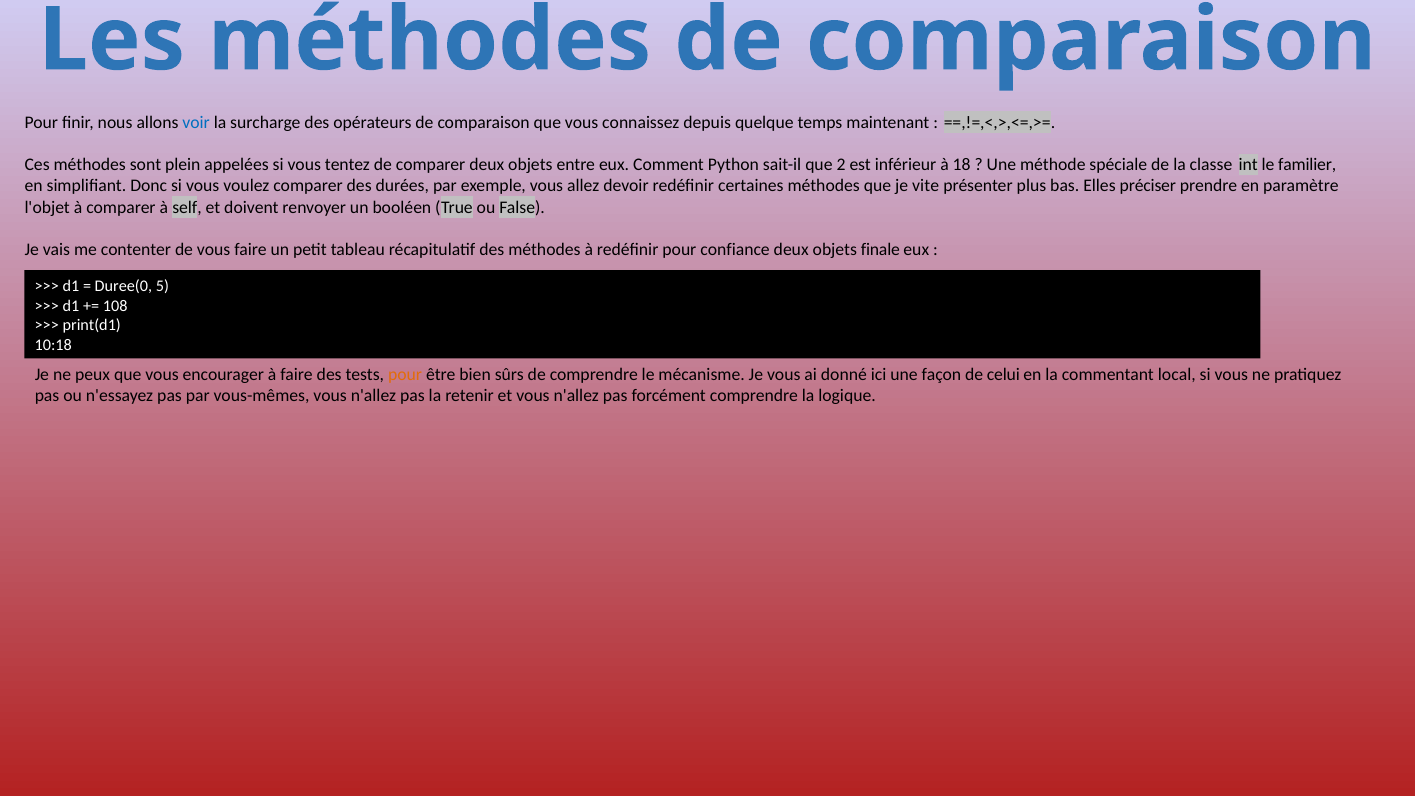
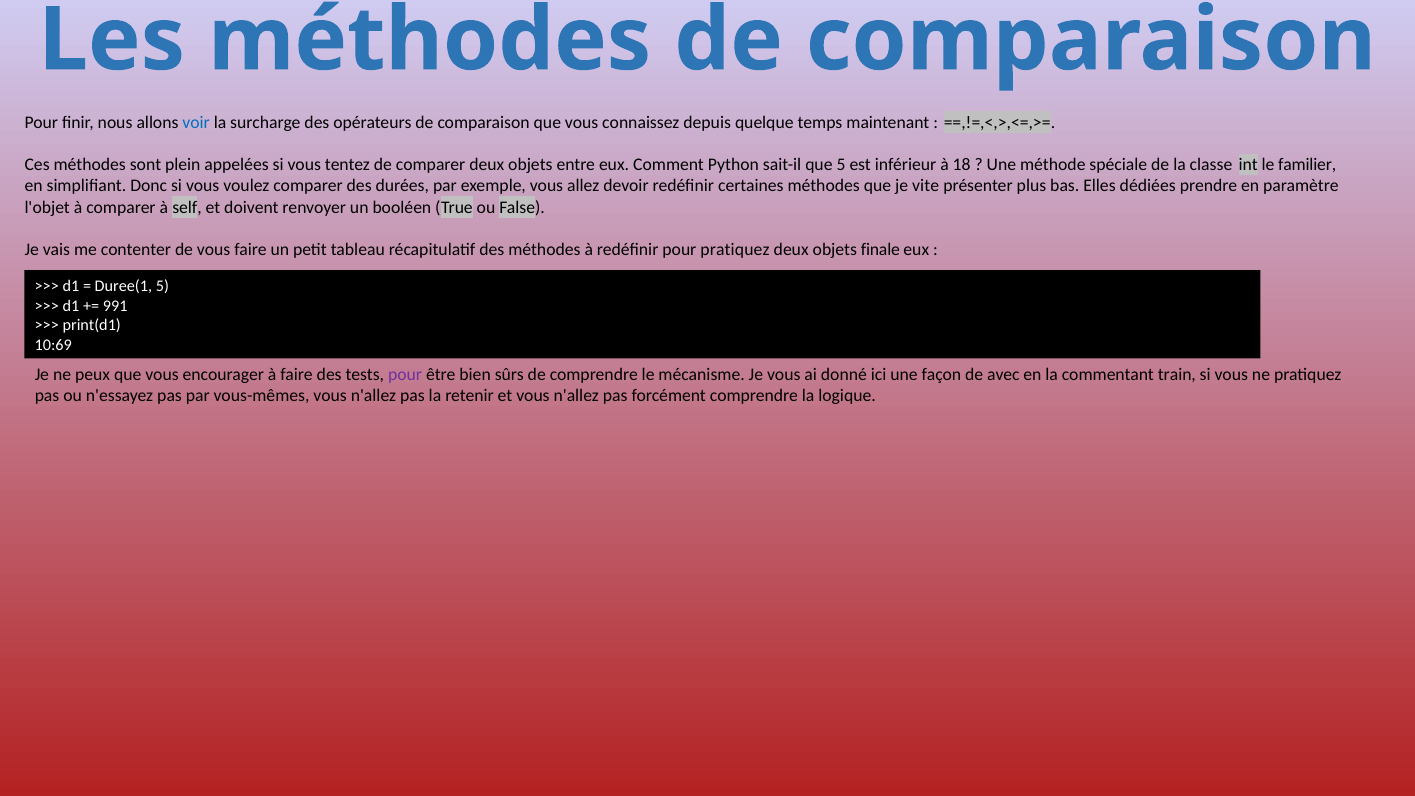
que 2: 2 -> 5 (841, 165)
préciser: préciser -> dédiées (1148, 186)
pour confiance: confiance -> pratiquez (735, 250)
Duree(0: Duree(0 -> Duree(1 (123, 286)
108: 108 -> 991 (115, 306)
10:18: 10:18 -> 10:69 (53, 345)
pour colour: orange -> purple (405, 374)
celui: celui -> avec (1003, 374)
local: local -> train (1177, 374)
